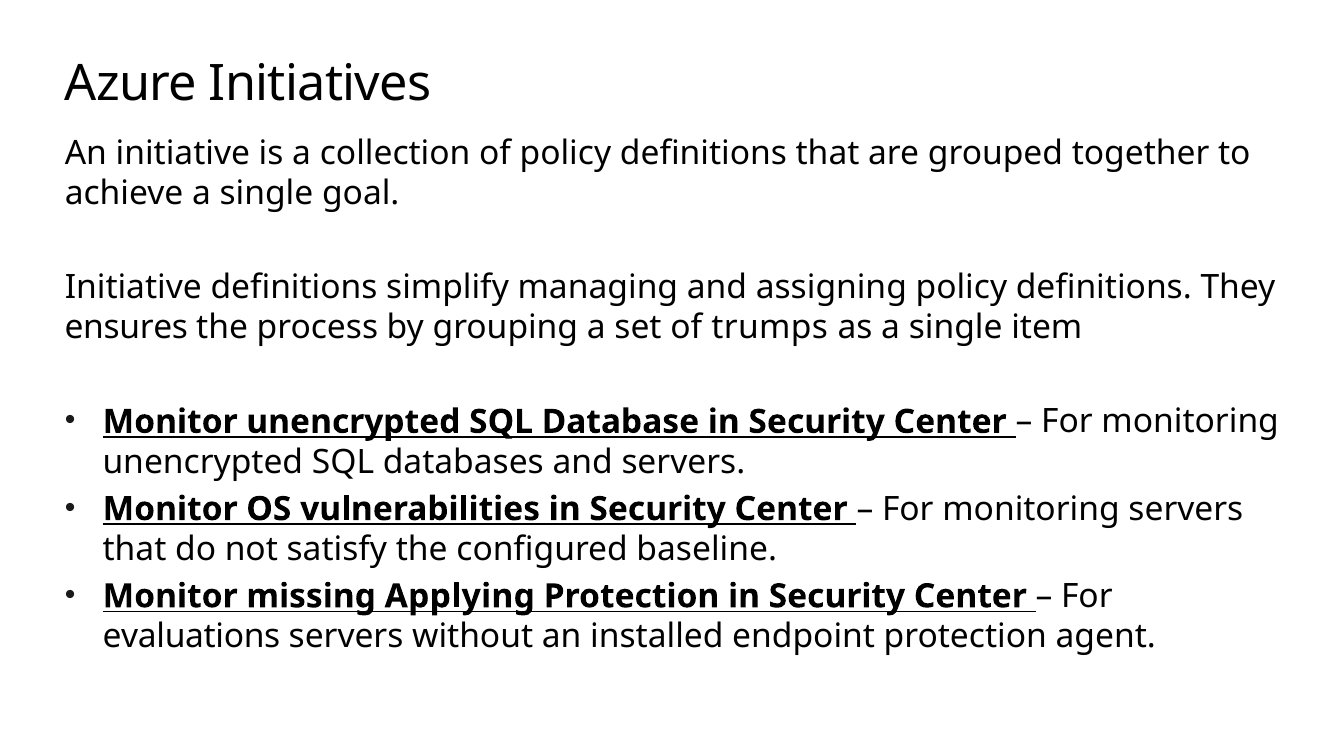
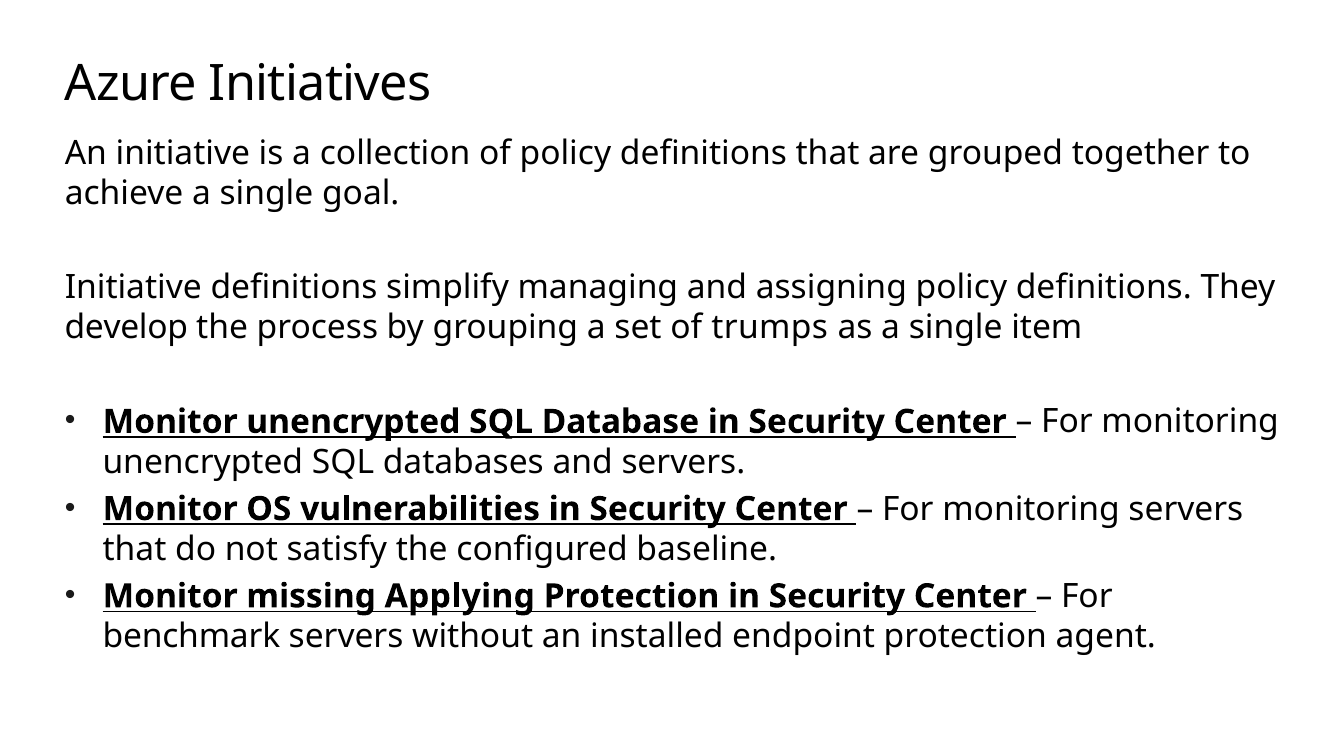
ensures: ensures -> develop (126, 328)
evaluations: evaluations -> benchmark (191, 637)
